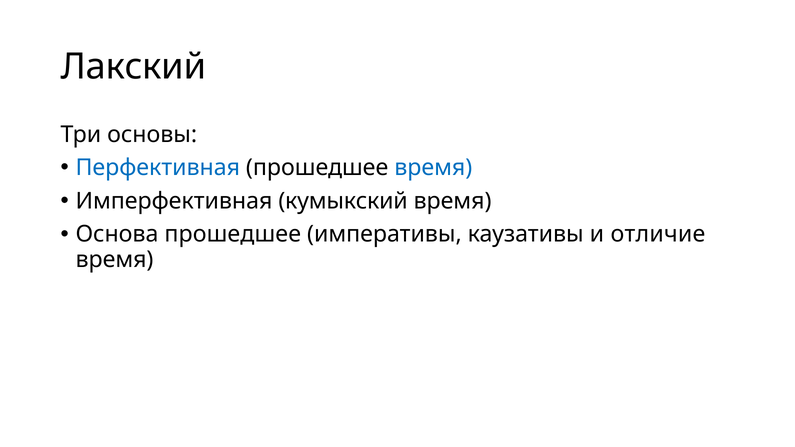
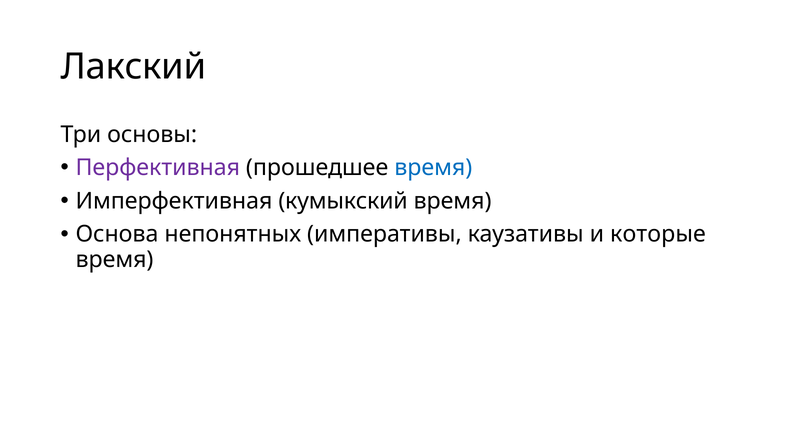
Перфективная colour: blue -> purple (158, 168)
Основа прошедшее: прошедшее -> непонятных (233, 234)
отличие: отличие -> которые (658, 234)
